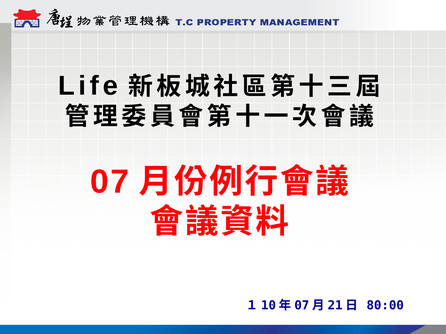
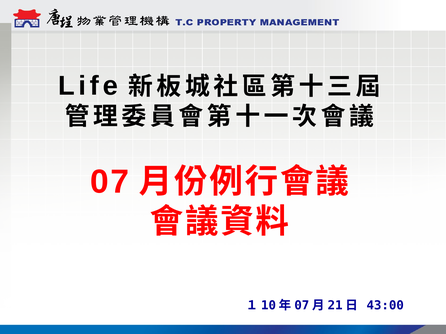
80:00: 80:00 -> 43:00 (385, 306)
